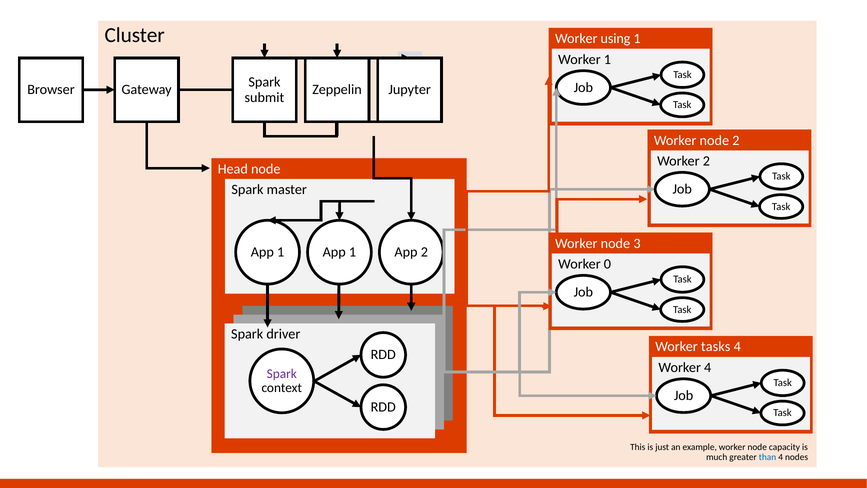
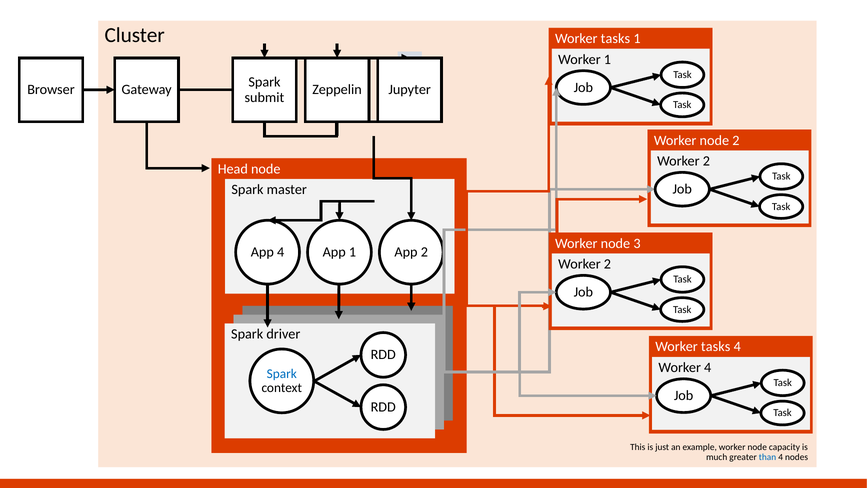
using: using -> tasks (615, 39)
1: 1 -> 4 (281, 252)
0: 0 -> 2 (607, 264)
Spark colour: purple -> blue (282, 373)
